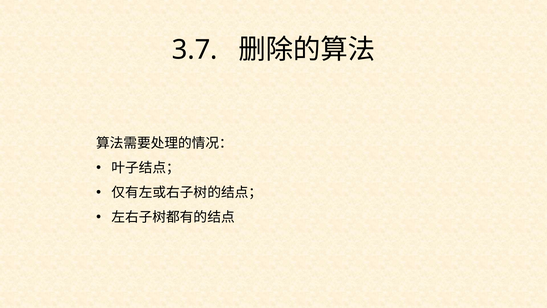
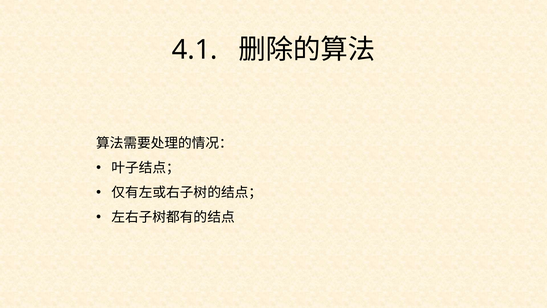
3.7: 3.7 -> 4.1 (195, 50)
